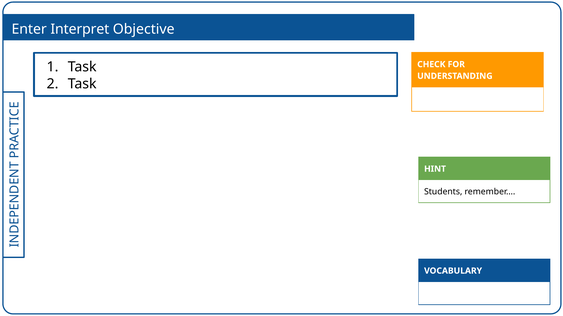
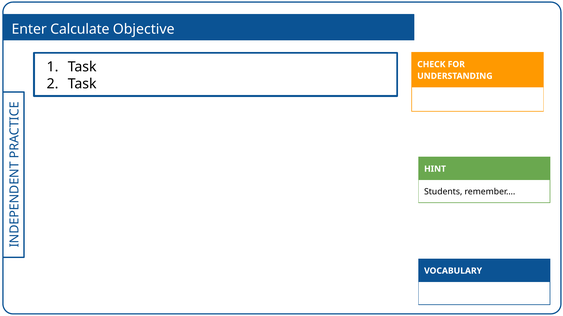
Interpret: Interpret -> Calculate (80, 29)
